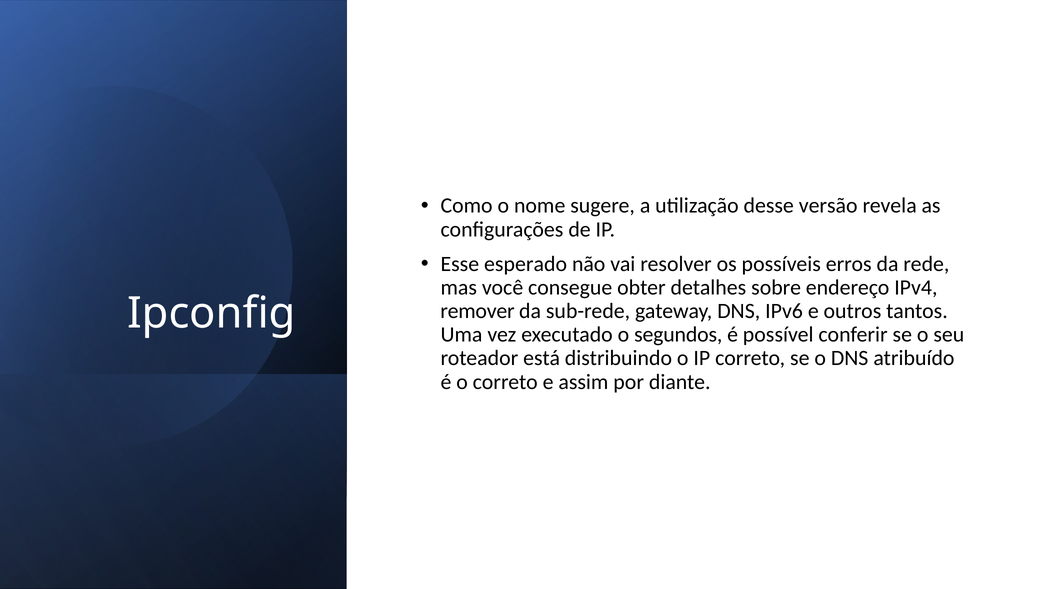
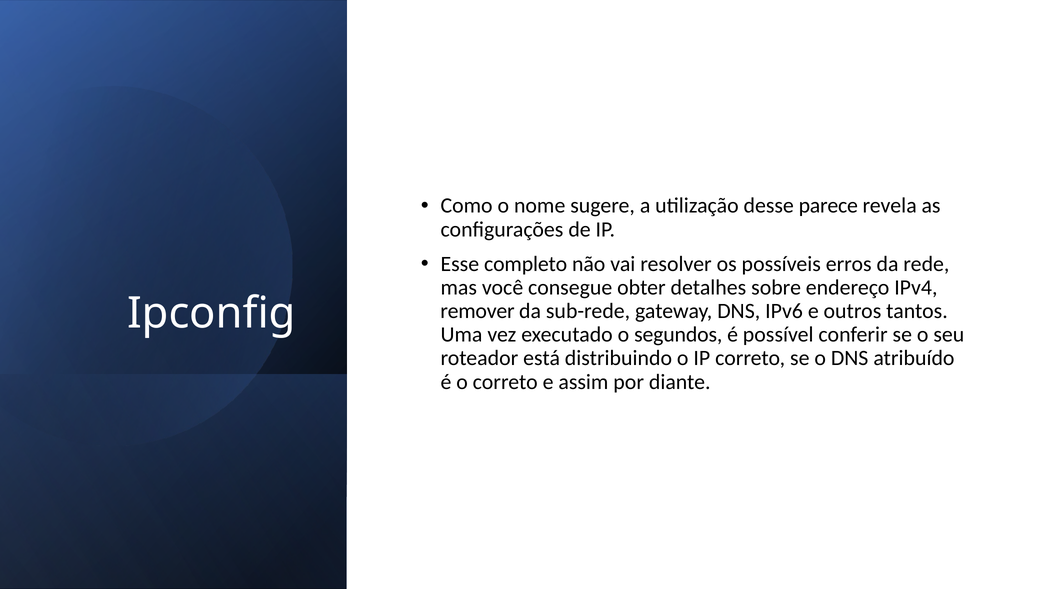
versão: versão -> parece (828, 206)
esperado: esperado -> completo (526, 264)
